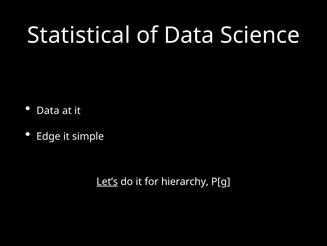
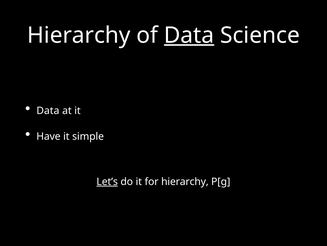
Statistical: Statistical -> Hierarchy (79, 35)
Data underline: none -> present (189, 35)
Edge: Edge -> Have (48, 136)
